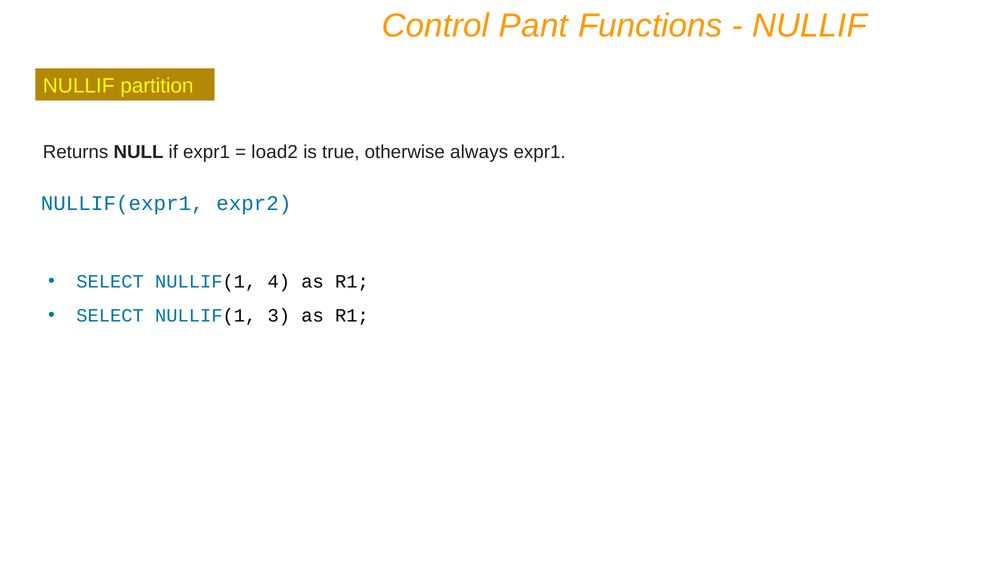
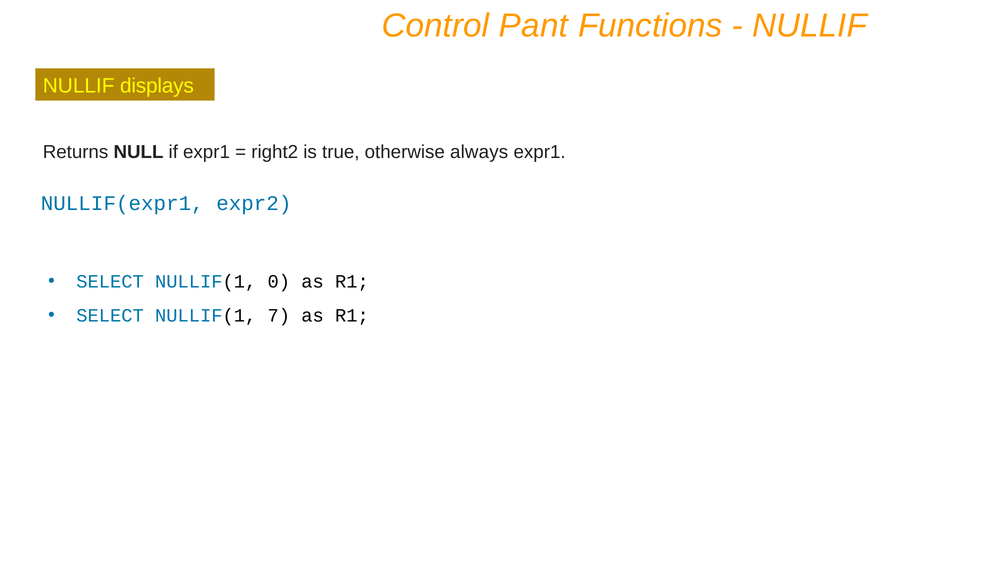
partition: partition -> displays (157, 86)
load2: load2 -> right2 (275, 152)
4: 4 -> 0 (279, 282)
3: 3 -> 7 (279, 316)
